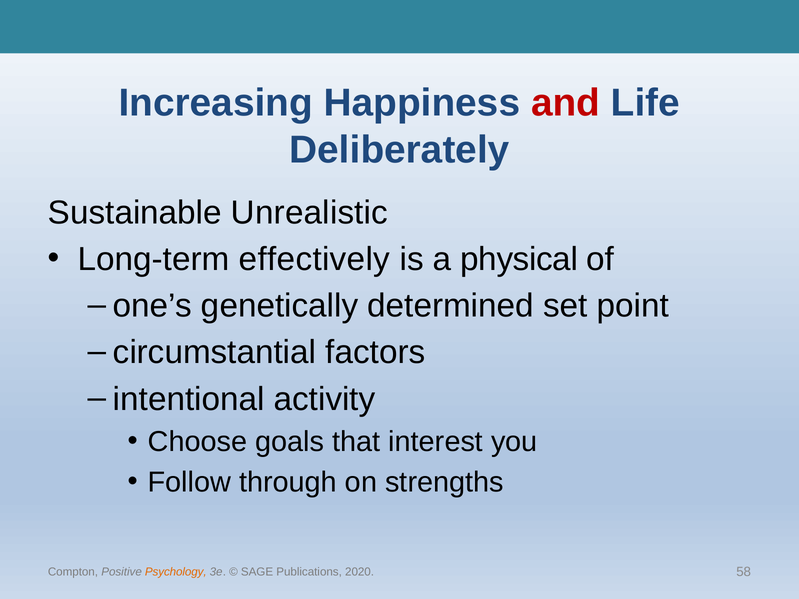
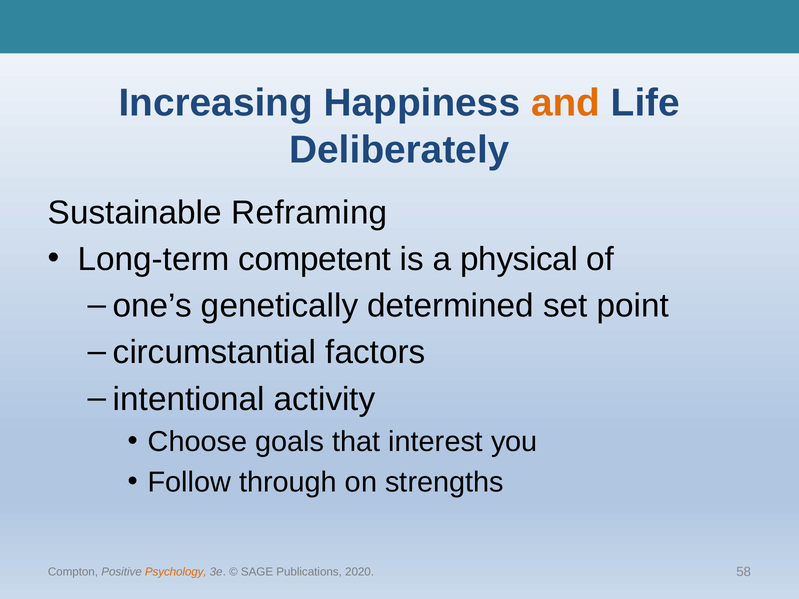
and colour: red -> orange (566, 103)
Unrealistic: Unrealistic -> Reframing (309, 213)
effectively: effectively -> competent (315, 259)
